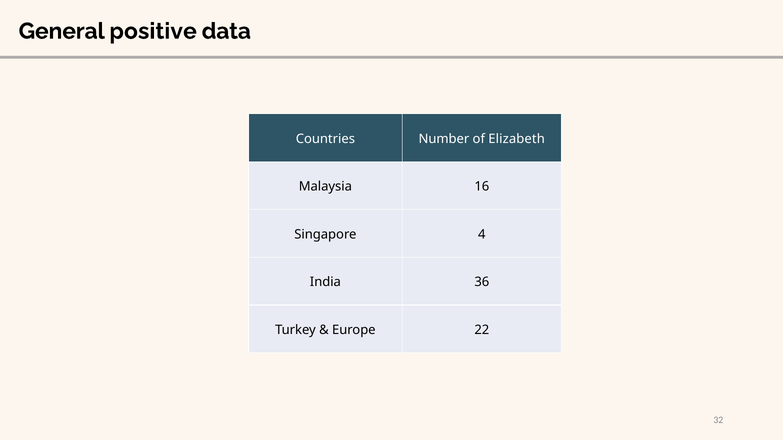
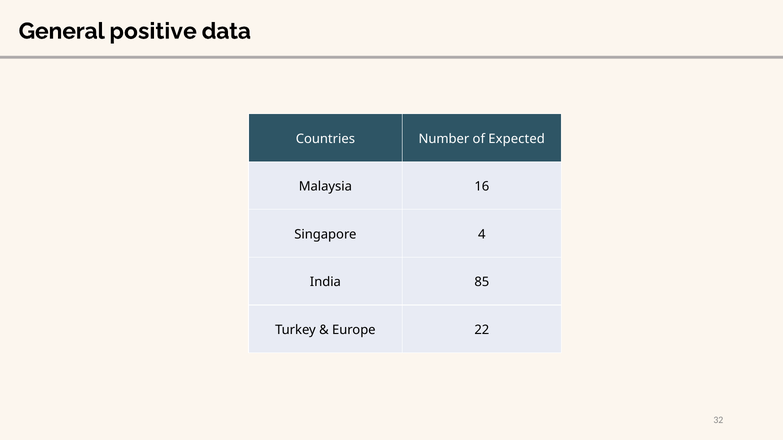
Elizabeth: Elizabeth -> Expected (517, 139)
36: 36 -> 85 (482, 282)
